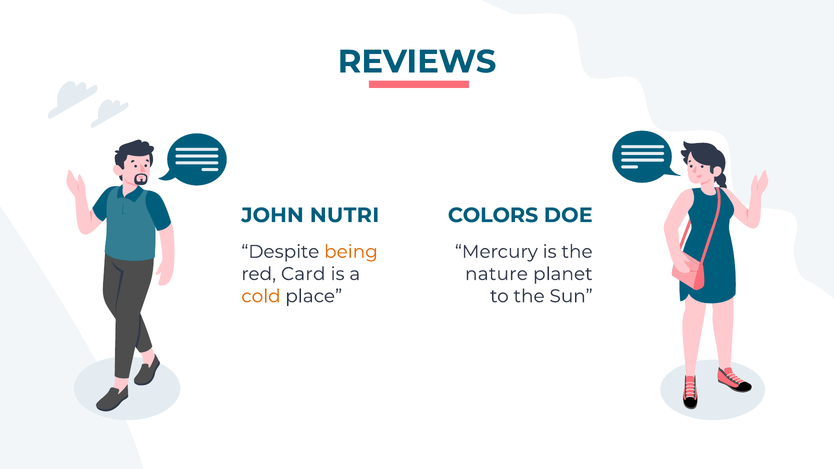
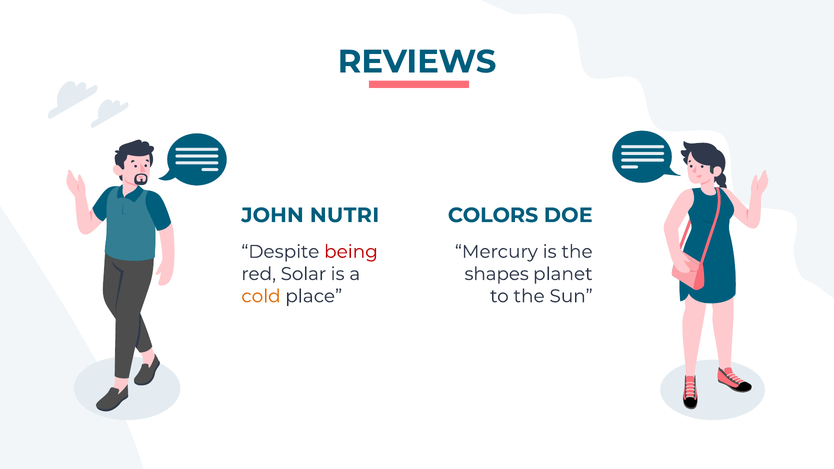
being colour: orange -> red (351, 252)
Card: Card -> Solar (303, 274)
nature: nature -> shapes (497, 274)
